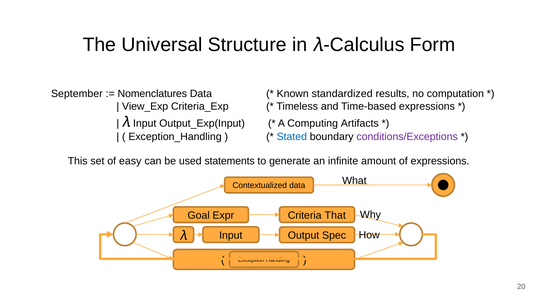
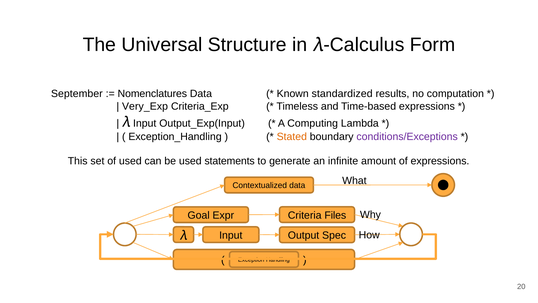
View_Exp: View_Exp -> Very_Exp (145, 106)
Artifacts: Artifacts -> Lambda (360, 123)
Stated colour: blue -> orange (292, 137)
of easy: easy -> used (130, 161)
That: That -> Files (335, 215)
